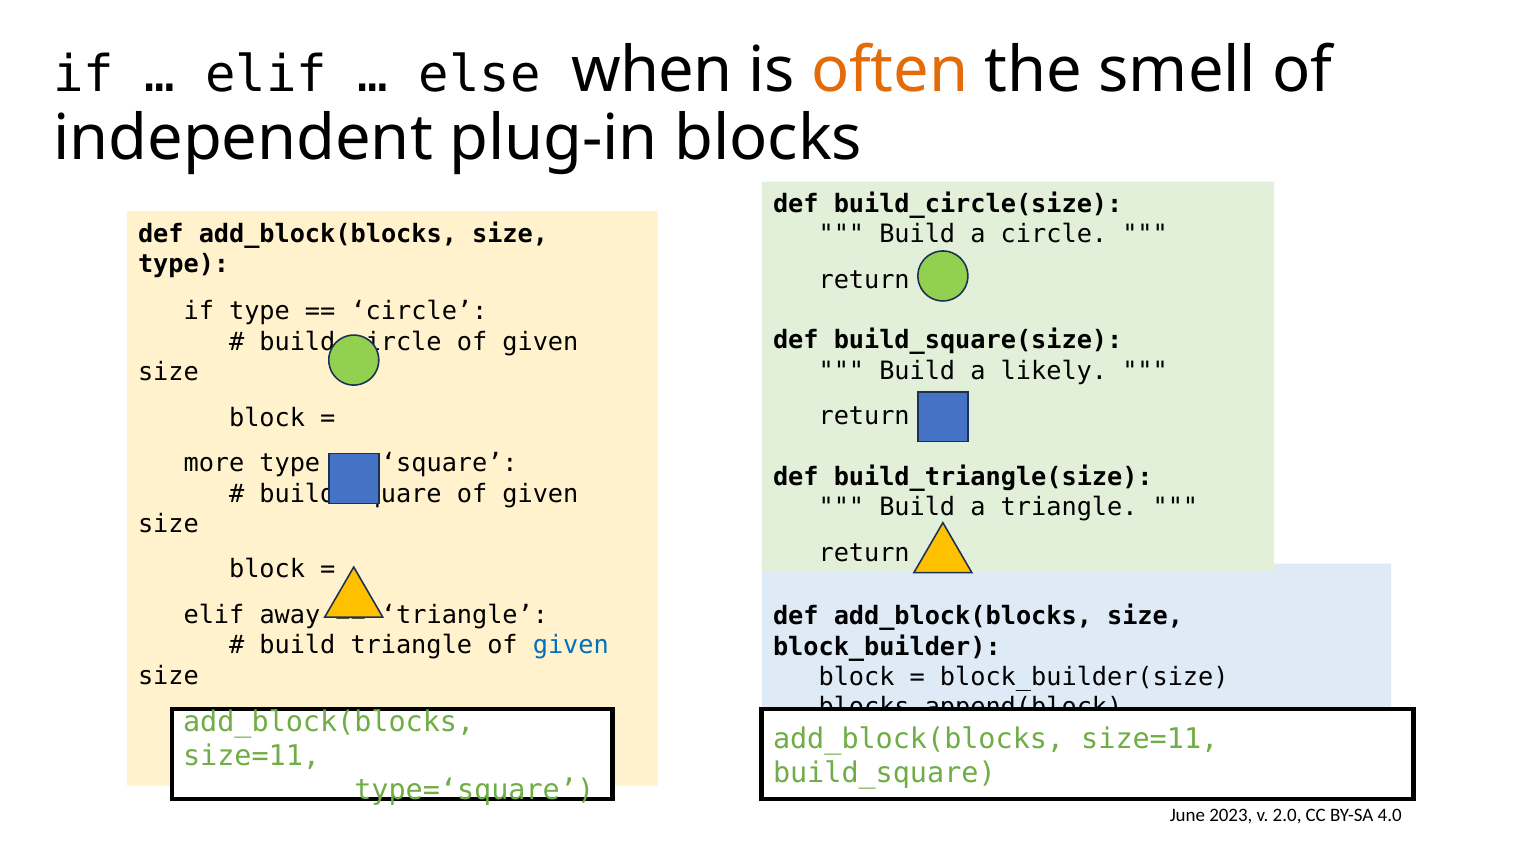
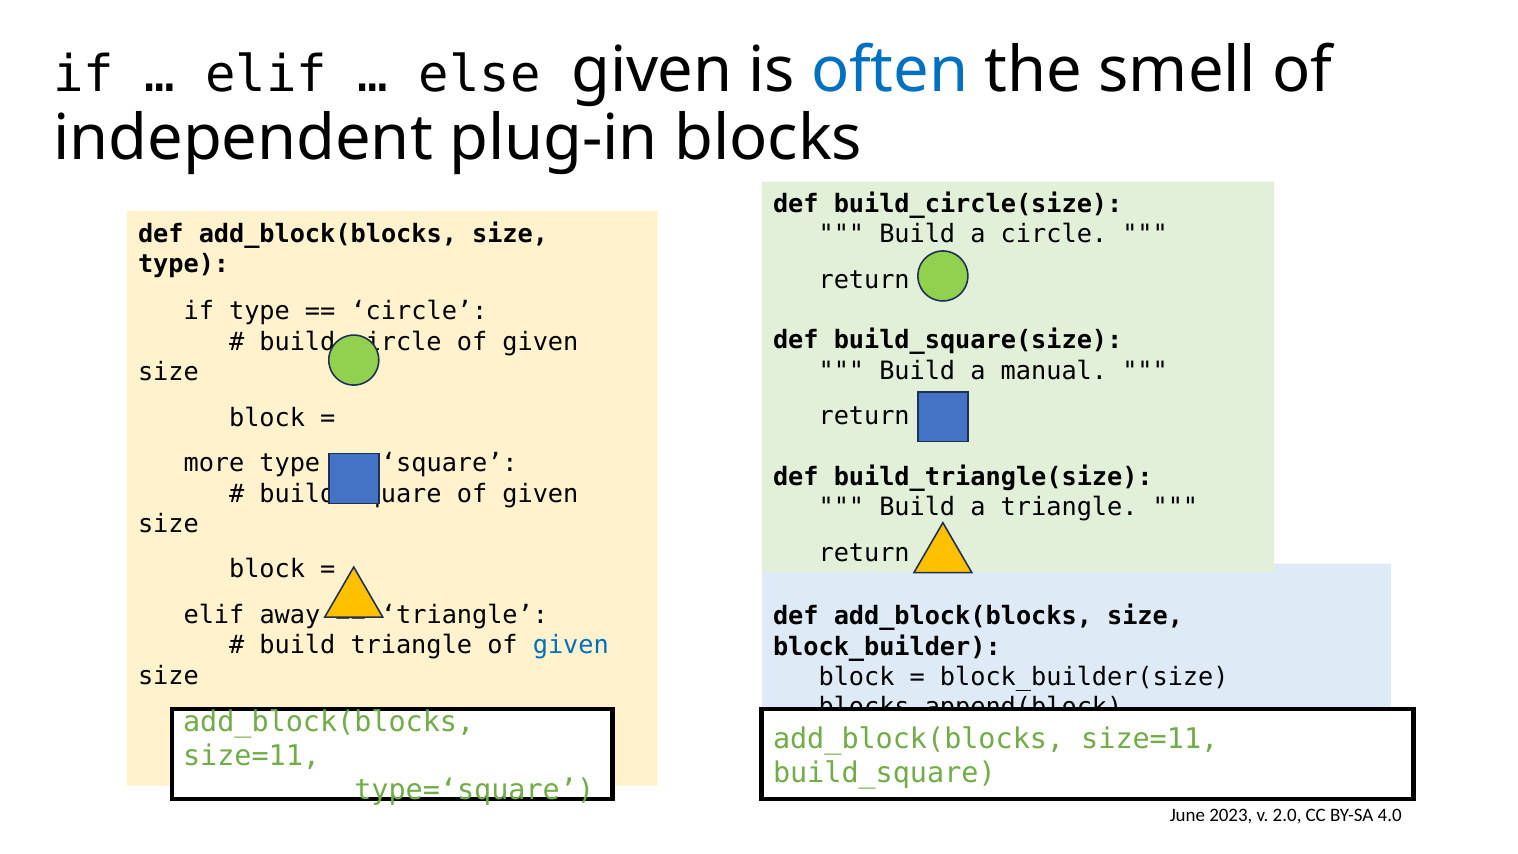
else when: when -> given (652, 70)
often colour: orange -> blue (890, 70)
likely: likely -> manual (1054, 371)
